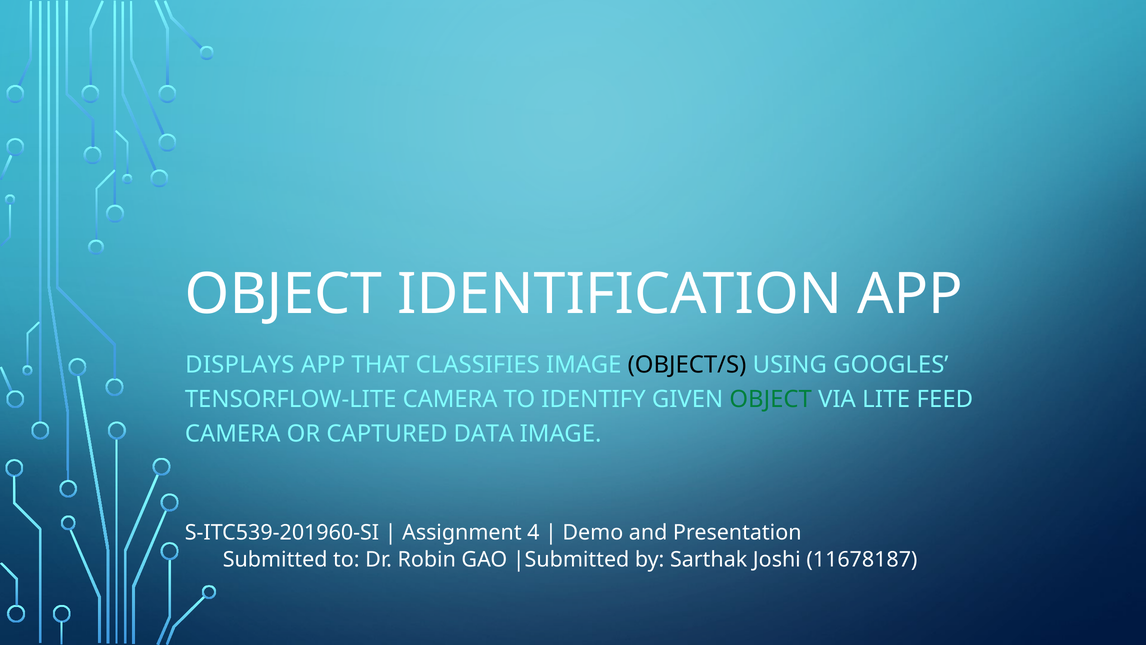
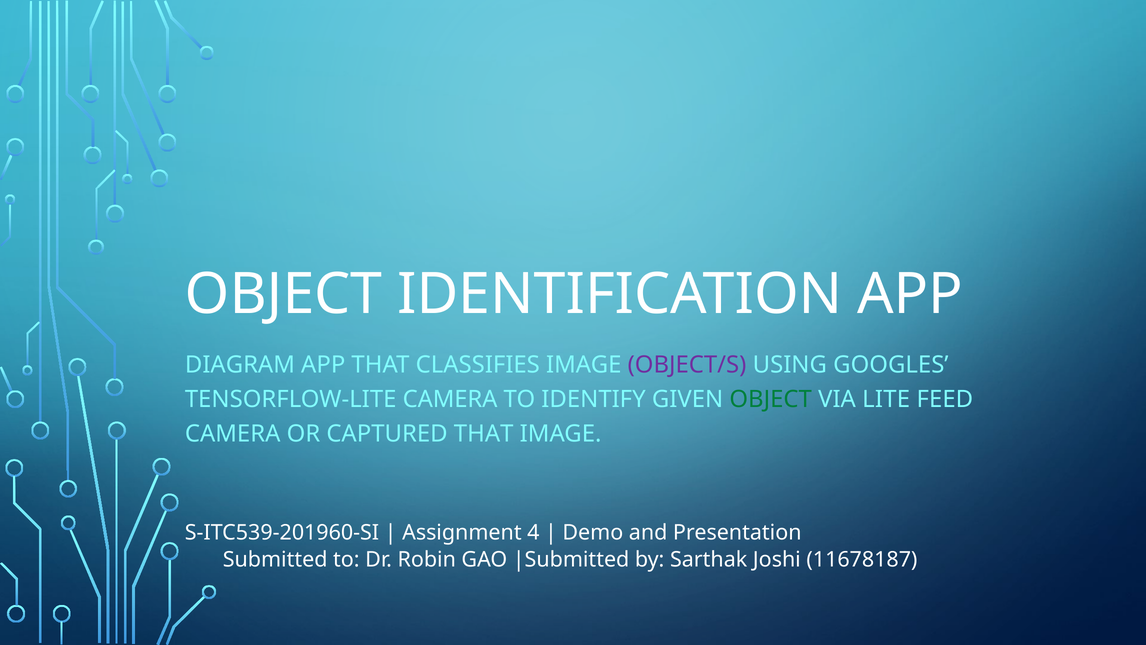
DISPLAYS: DISPLAYS -> DIAGRAM (240, 365)
OBJECT/S colour: black -> purple (687, 365)
CAPTURED DATA: DATA -> THAT (484, 433)
